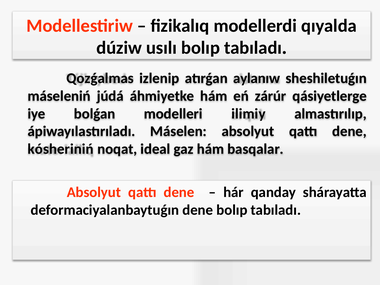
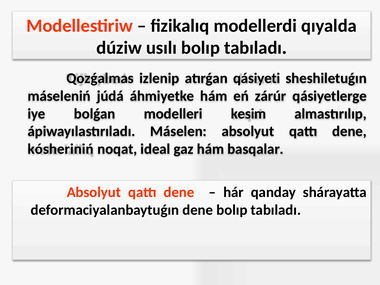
aylanıw: aylanıw -> qásiyeti (257, 78)
ilimiy: ilimiy -> kesim (249, 114)
